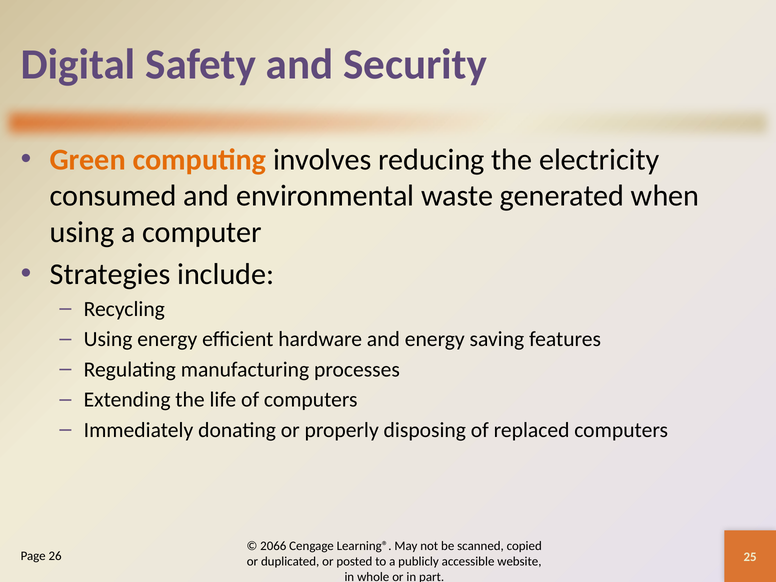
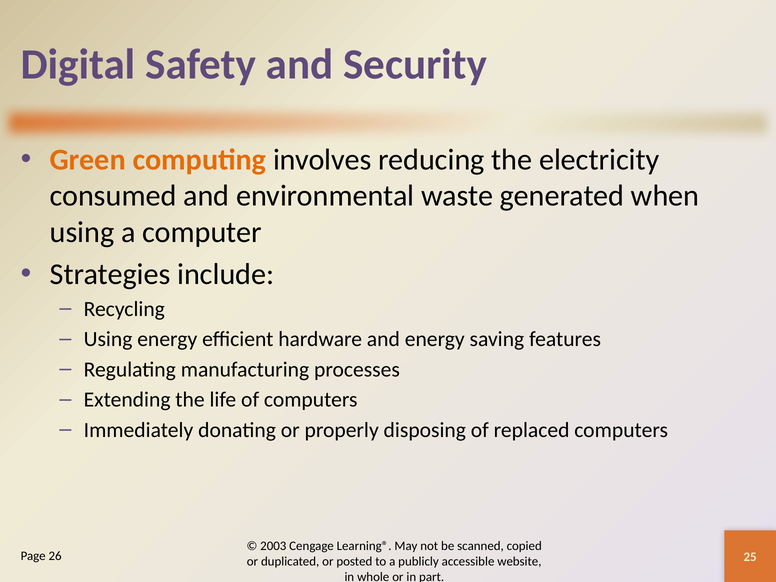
2066: 2066 -> 2003 (273, 546)
